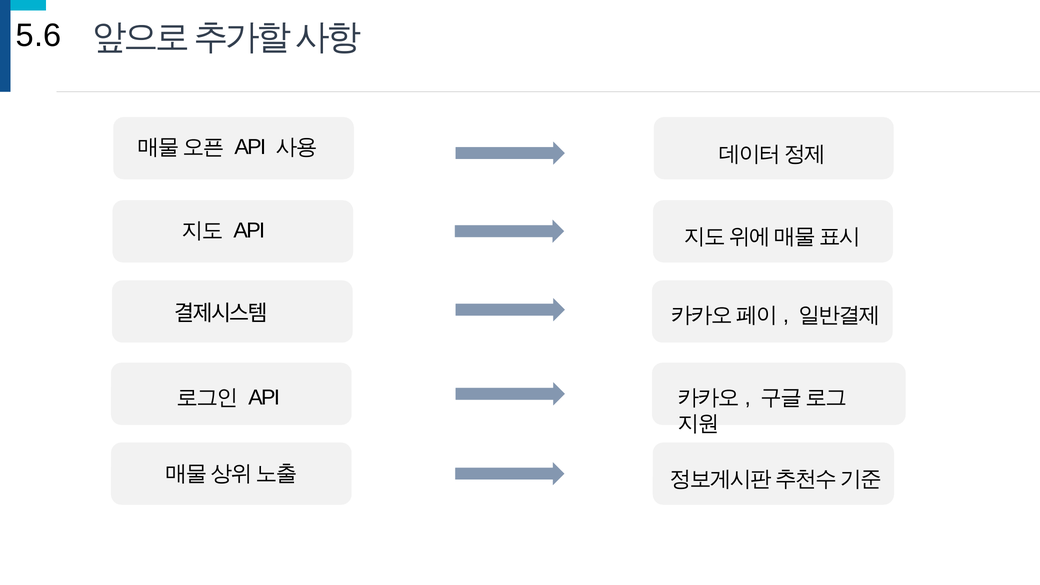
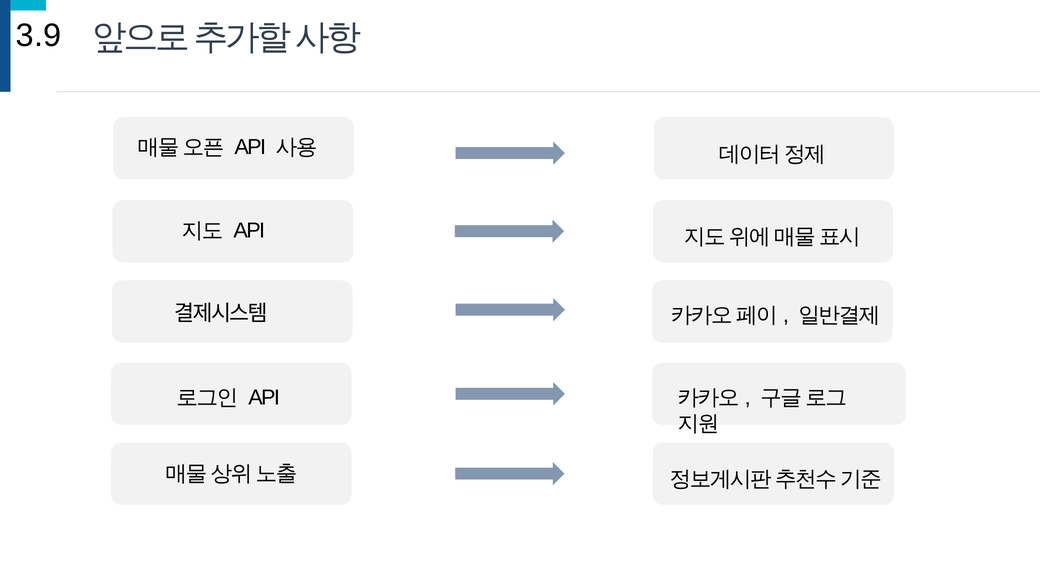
5.6: 5.6 -> 3.9 (39, 36)
